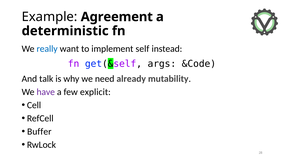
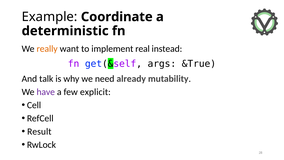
Agreement: Agreement -> Coordinate (117, 17)
really colour: blue -> orange (47, 49)
self: self -> real (143, 49)
&Code: &Code -> &True (199, 64)
Buffer: Buffer -> Result (39, 131)
